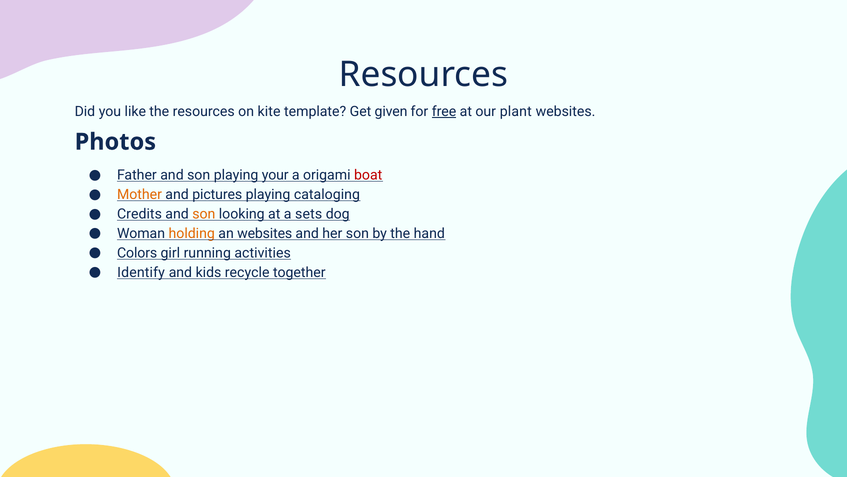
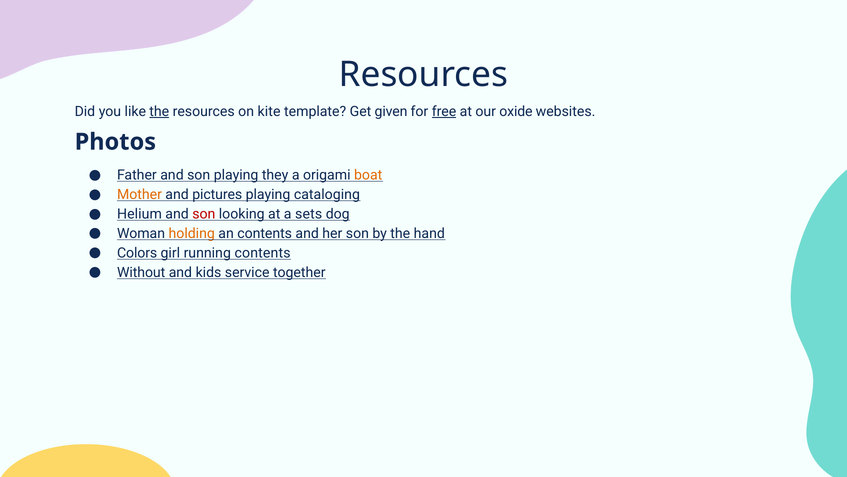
the underline: none -> present (159, 111)
plant: plant -> oxide (516, 111)
your: your -> they (275, 175)
boat colour: red -> orange (368, 175)
Credits: Credits -> Helium (139, 214)
son colour: orange -> red (204, 214)
an websites: websites -> contents (265, 233)
running activities: activities -> contents (263, 253)
Identify: Identify -> Without (141, 272)
recycle: recycle -> service (247, 272)
